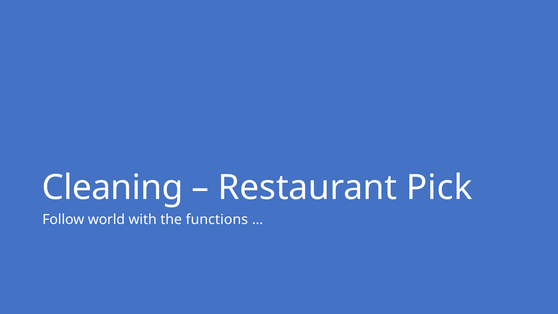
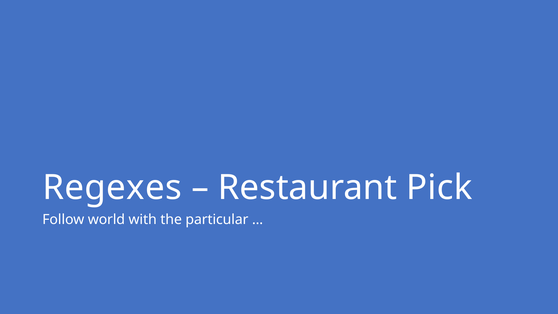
Cleaning: Cleaning -> Regexes (112, 188)
functions: functions -> particular (217, 220)
